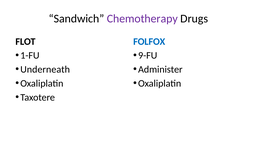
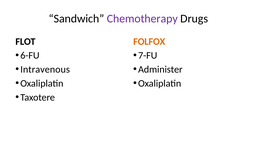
FOLFOX colour: blue -> orange (149, 42)
1-FU: 1-FU -> 6-FU (30, 56)
9-FU: 9-FU -> 7-FU (148, 56)
Underneath: Underneath -> Intravenous (45, 70)
